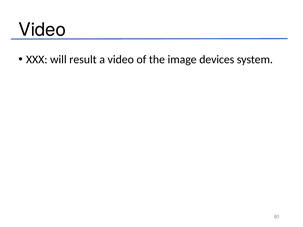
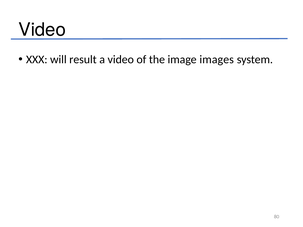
devices: devices -> images (217, 60)
